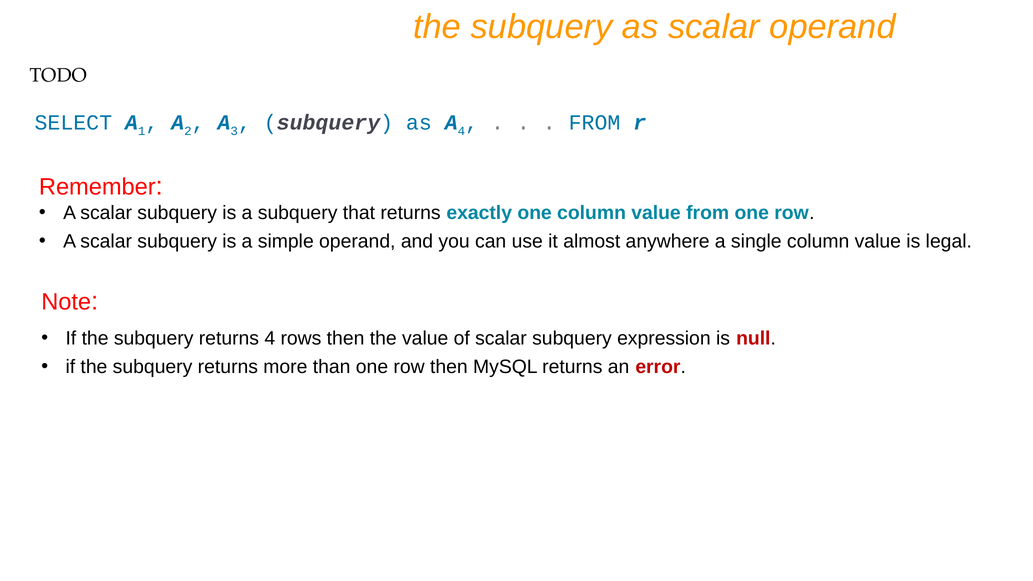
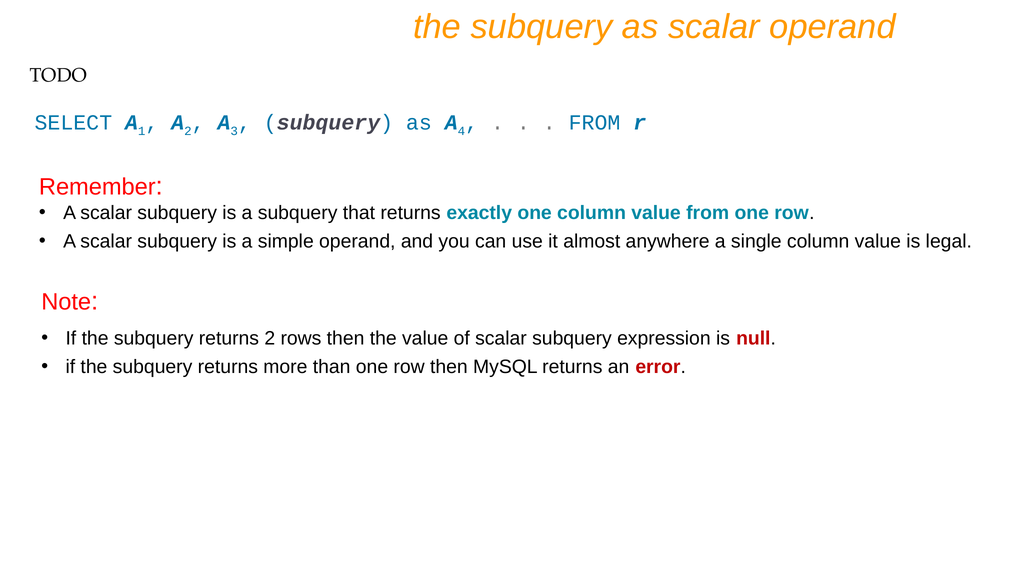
returns 4: 4 -> 2 (270, 338)
